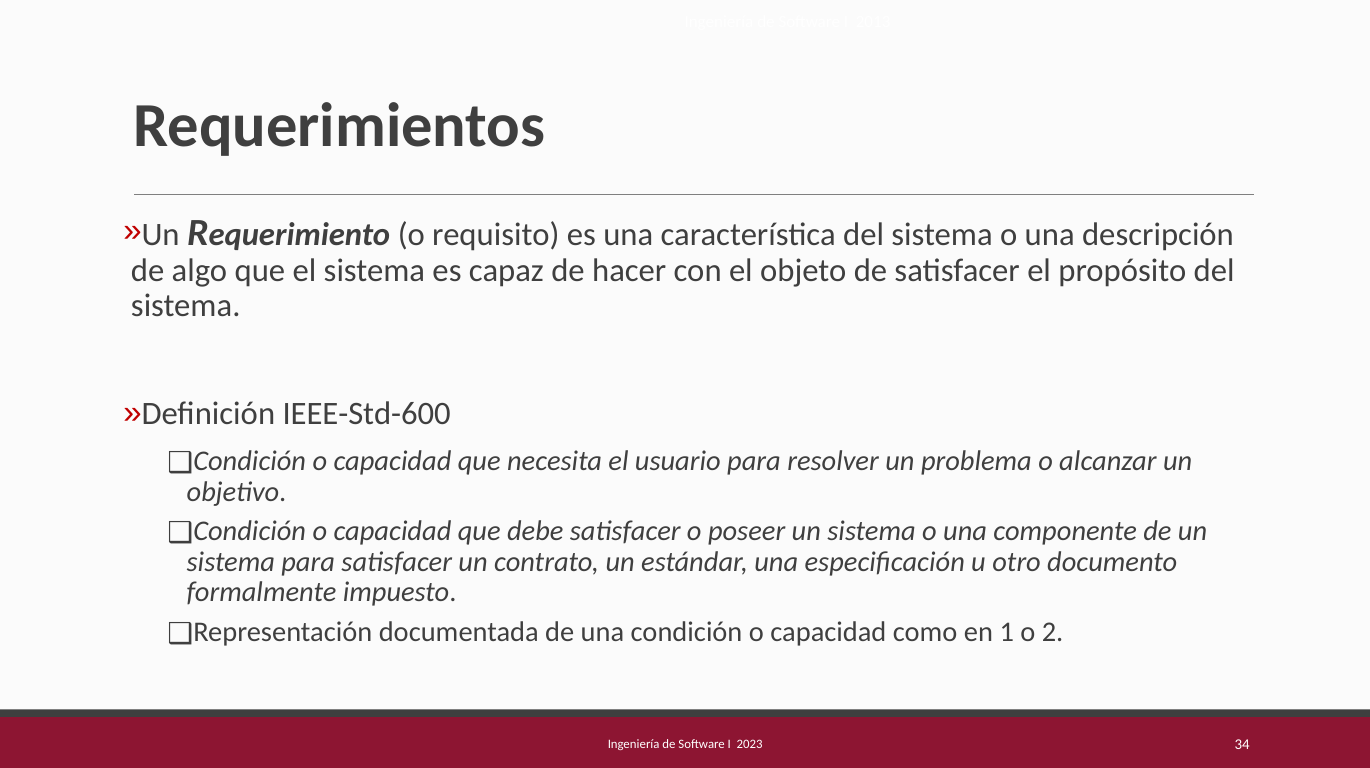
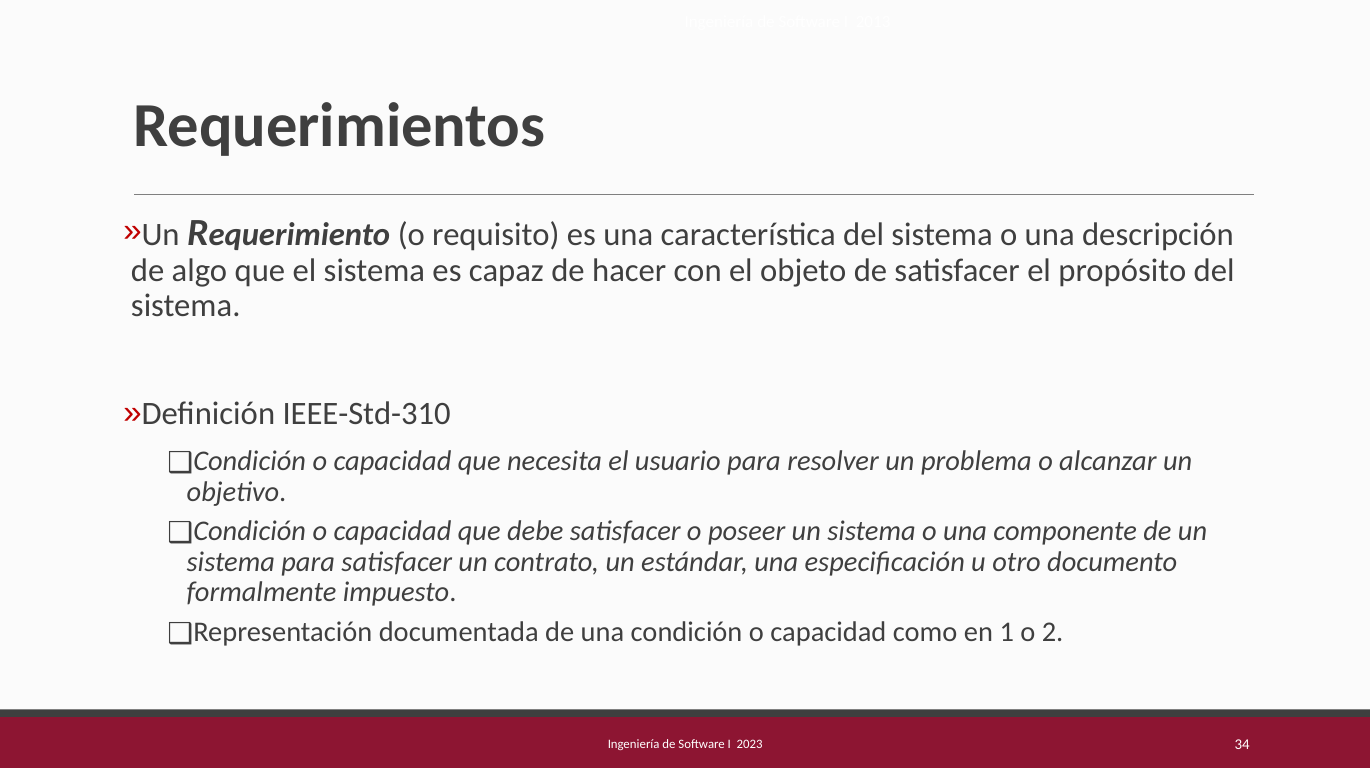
IEEE-Std-600: IEEE-Std-600 -> IEEE-Std-310 (367, 413)
